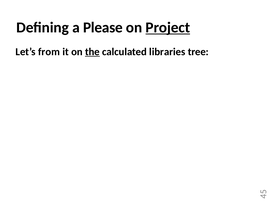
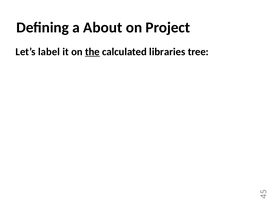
Please: Please -> About (103, 27)
Project underline: present -> none (168, 27)
from: from -> label (49, 52)
